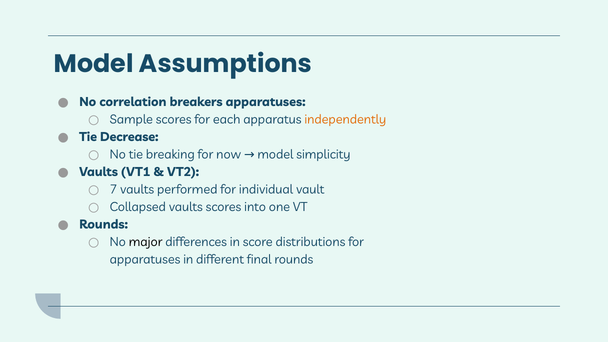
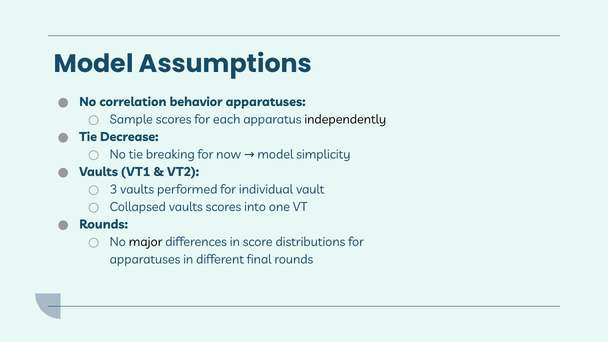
breakers: breakers -> behavior (196, 102)
independently colour: orange -> black (345, 120)
7: 7 -> 3 (113, 190)
